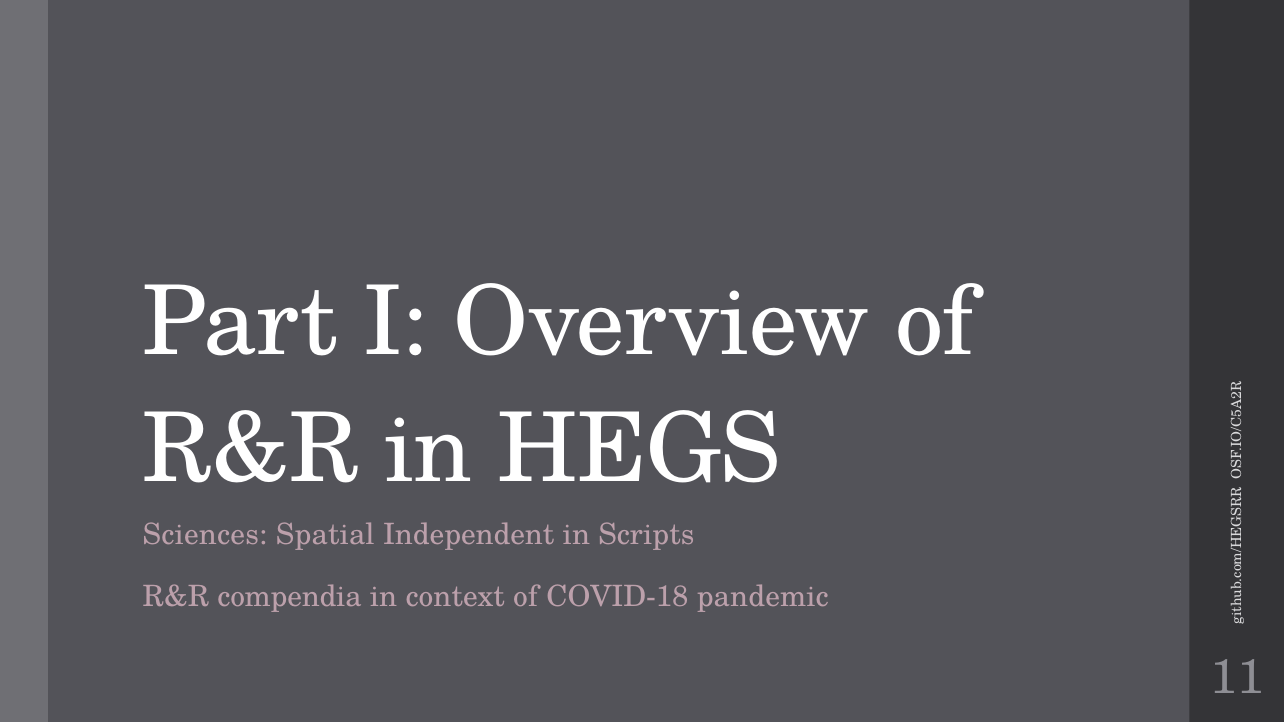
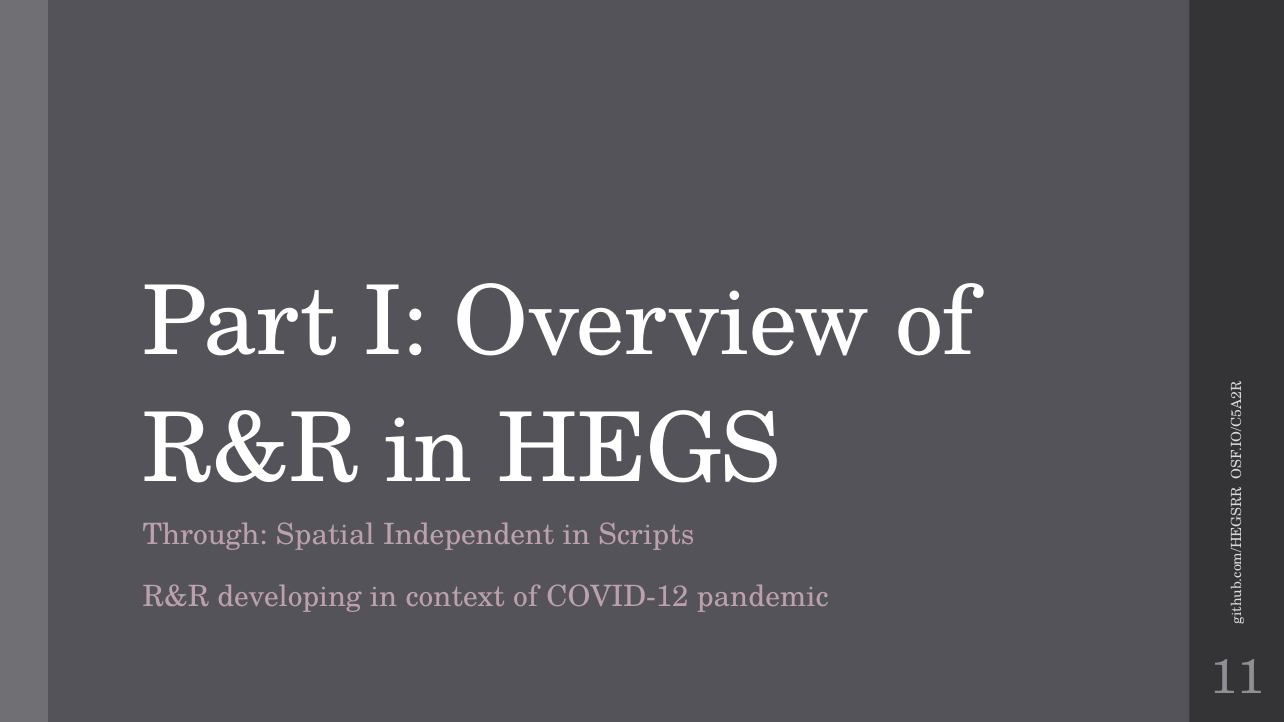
Sciences: Sciences -> Through (205, 535)
compendia: compendia -> developing (290, 597)
COVID-18: COVID-18 -> COVID-12 (617, 597)
